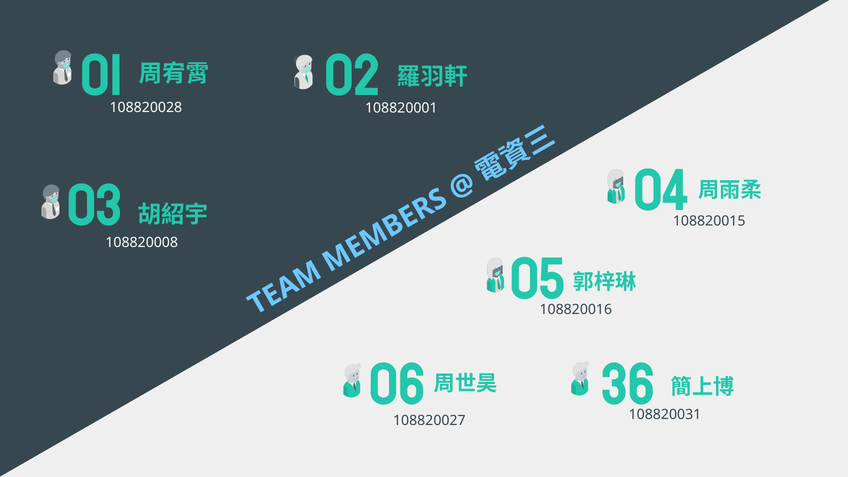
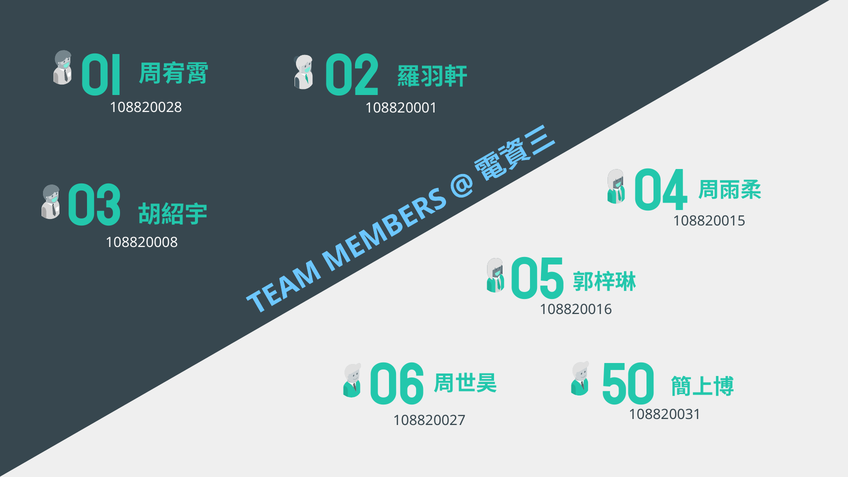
36: 36 -> 50 (629, 385)
